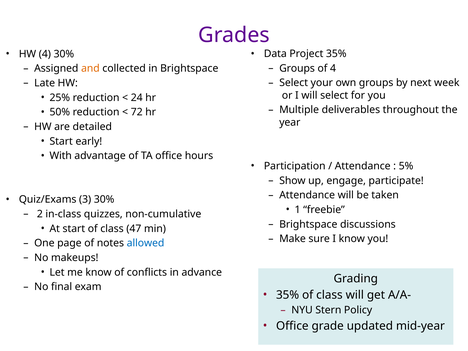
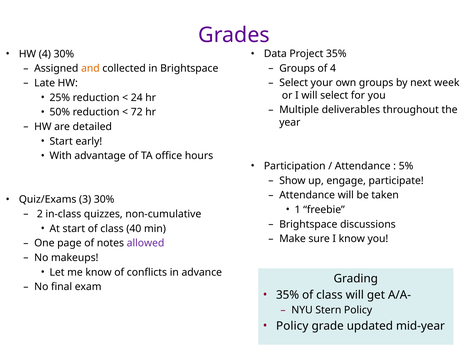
47: 47 -> 40 (134, 229)
allowed colour: blue -> purple (146, 243)
Office: Office -> Policy (292, 326)
